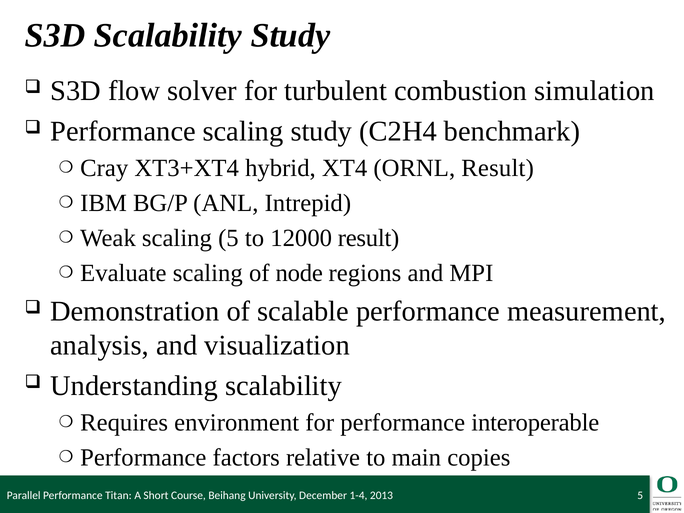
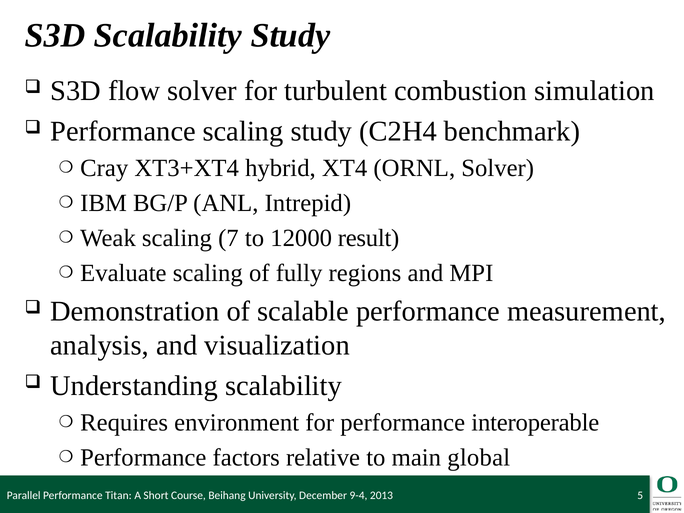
ORNL Result: Result -> Solver (498, 168)
scaling 5: 5 -> 7 (228, 238)
node: node -> fully (299, 273)
copies: copies -> global (479, 458)
1-4: 1-4 -> 9-4 (358, 495)
